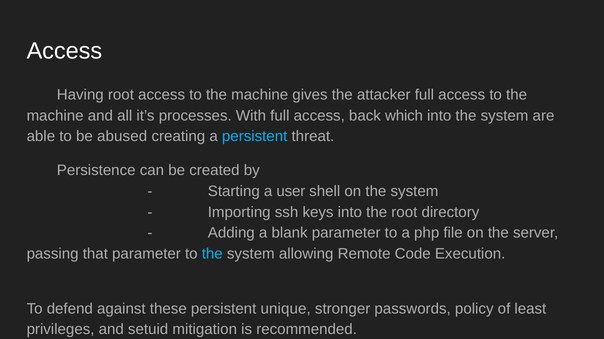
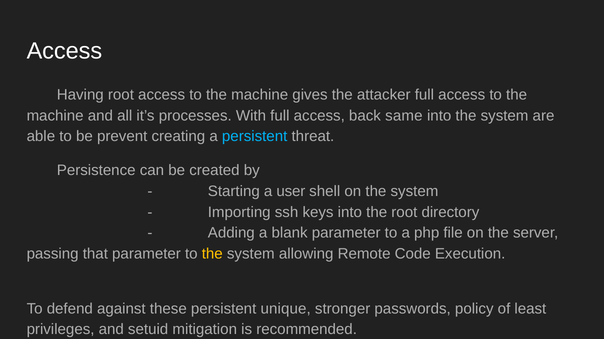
which: which -> same (404, 116)
abused: abused -> prevent (122, 137)
the colour: light blue -> yellow (212, 254)
